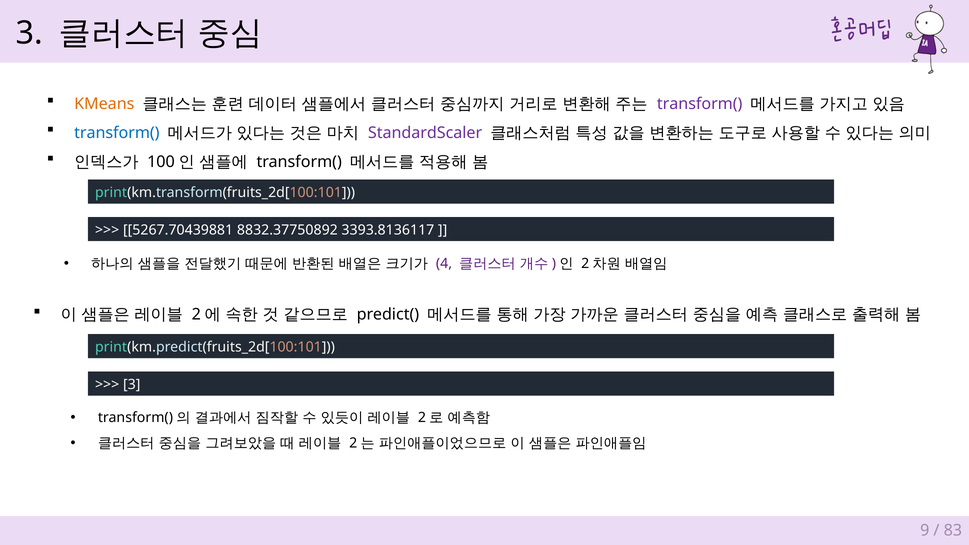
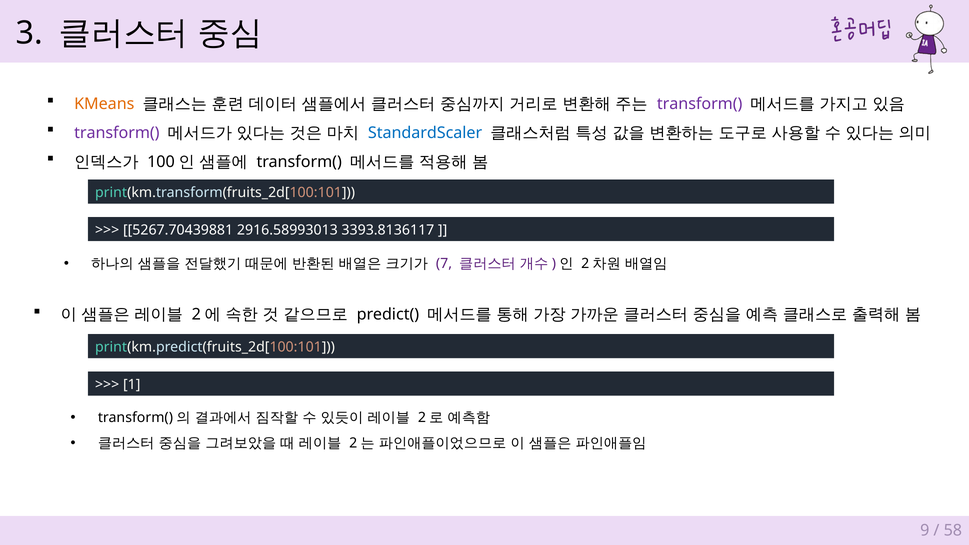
transform( colour: blue -> purple (117, 133)
StandardScaler colour: purple -> blue (425, 133)
8832.37750892: 8832.37750892 -> 2916.58993013 (287, 230)
4: 4 -> 7 (444, 264)
3: 3 -> 1 (132, 385)
83: 83 -> 58 (953, 530)
